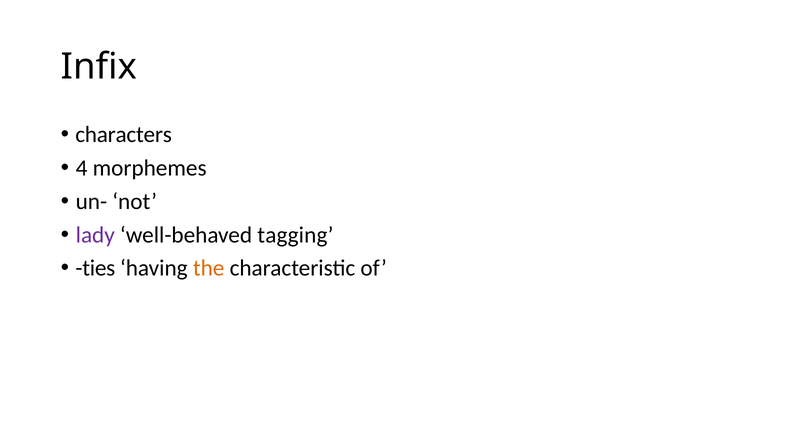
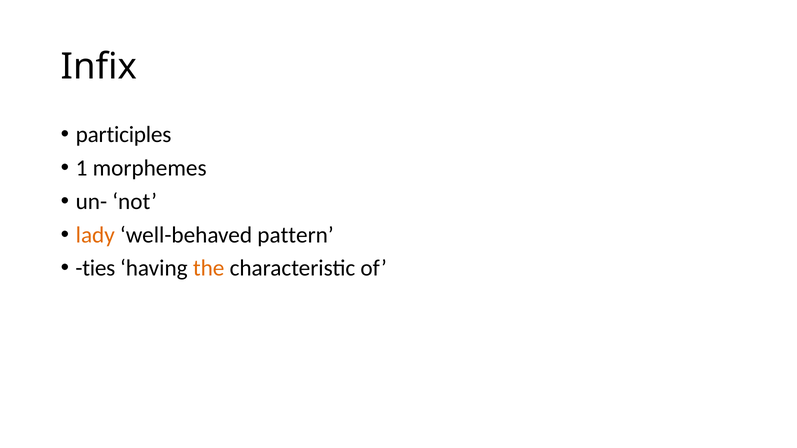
characters: characters -> participles (124, 135)
4: 4 -> 1 (82, 168)
lady colour: purple -> orange (95, 235)
tagging: tagging -> pattern (296, 235)
